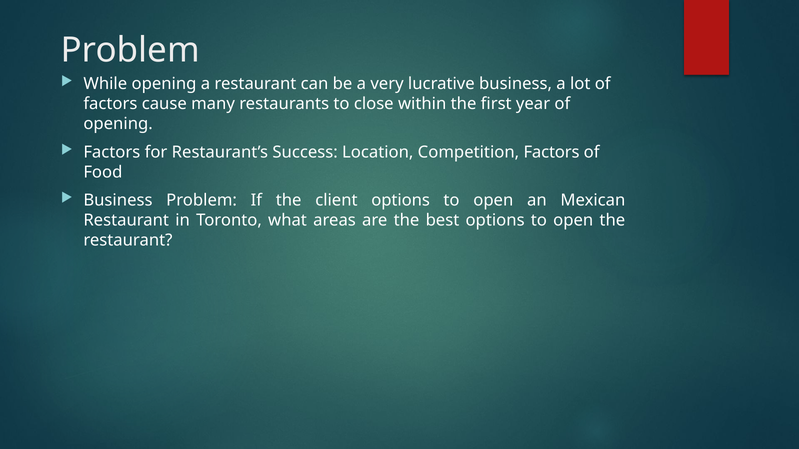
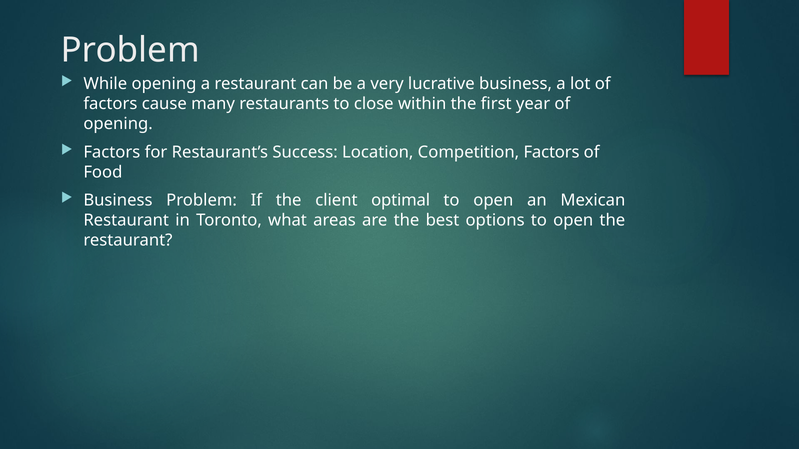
client options: options -> optimal (401, 201)
